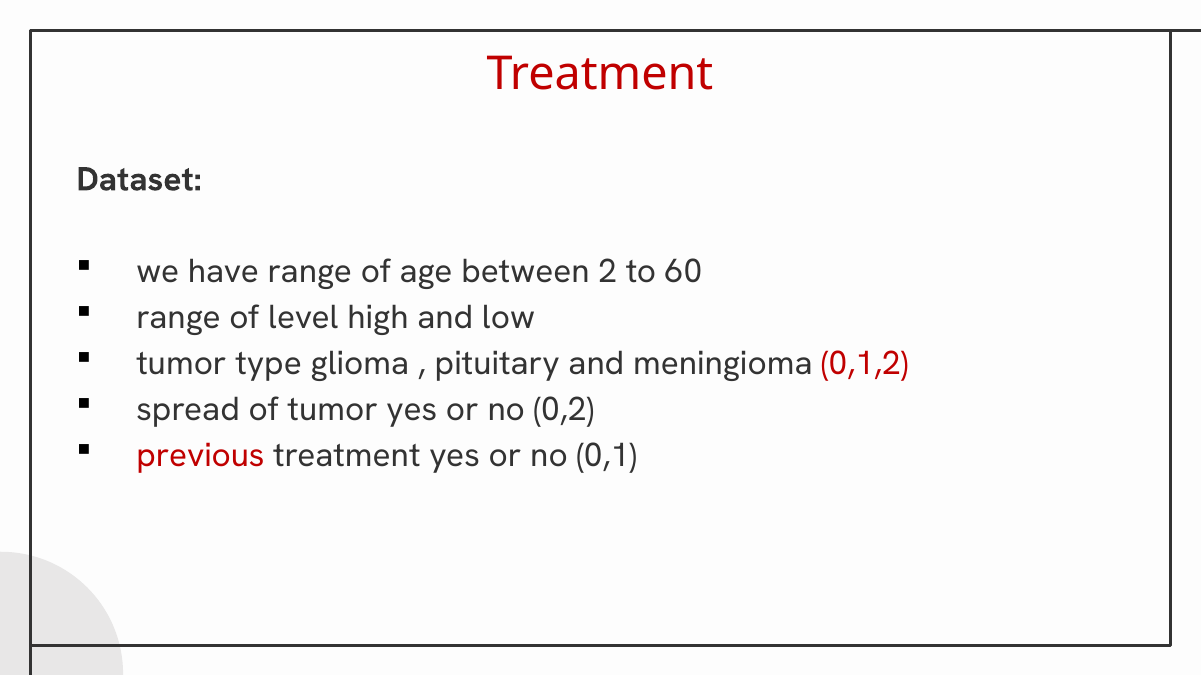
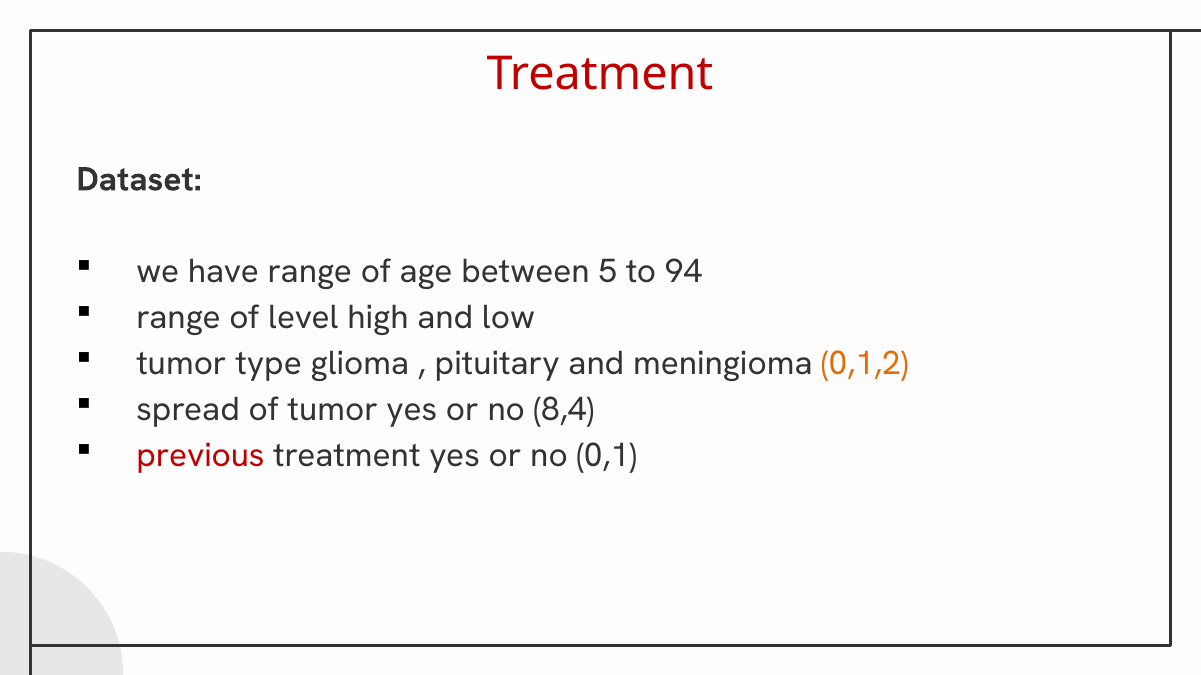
2: 2 -> 5 (608, 272)
60: 60 -> 94 (684, 272)
0,1,2 colour: red -> orange (865, 364)
0,2: 0,2 -> 8,4 (564, 410)
